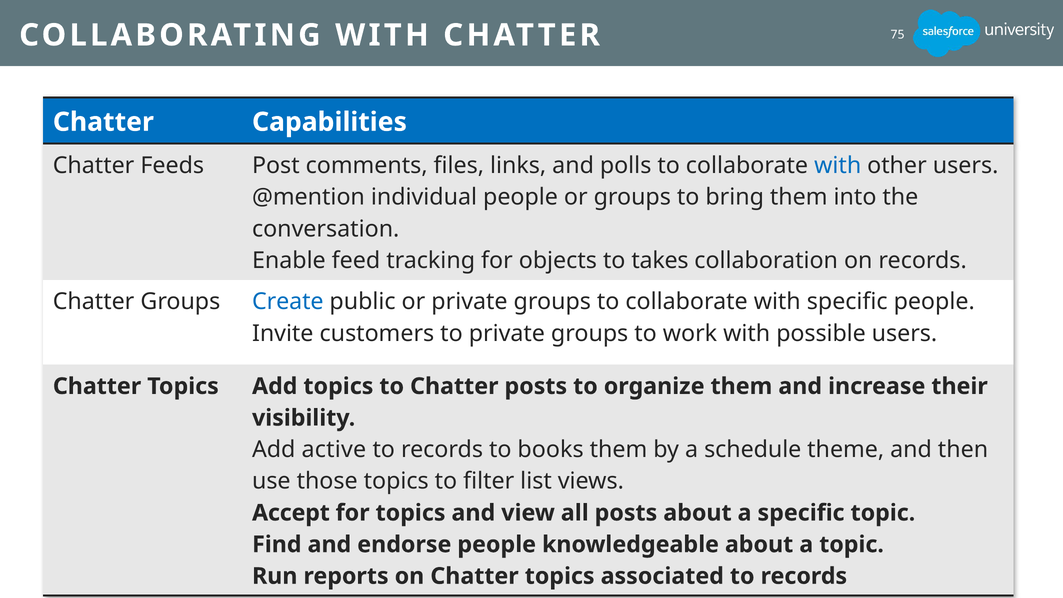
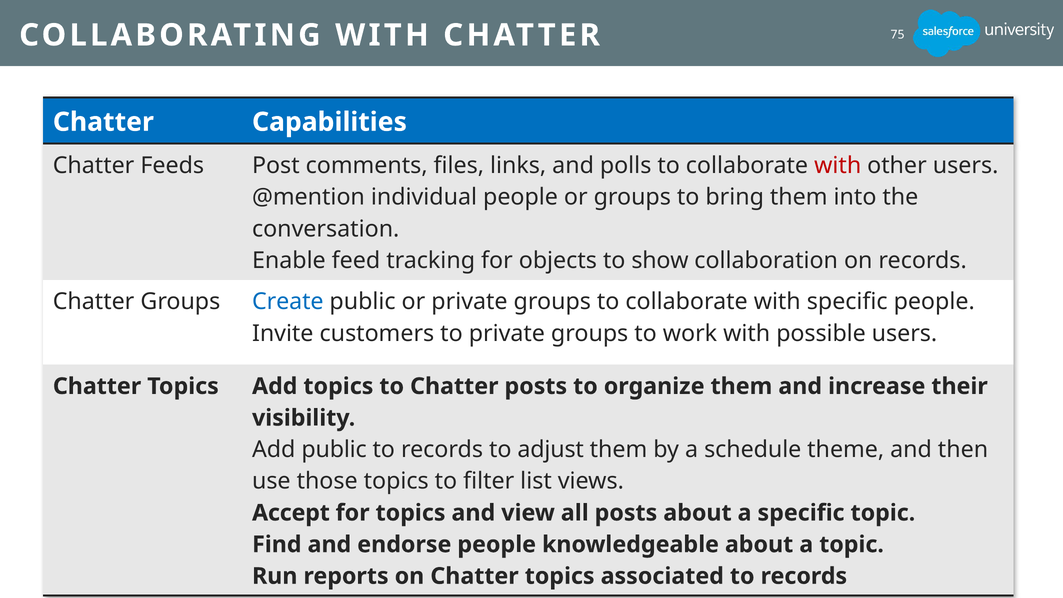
with colour: blue -> red (838, 166)
takes: takes -> show (660, 260)
Add active: active -> public (334, 450)
books: books -> adjust (551, 450)
